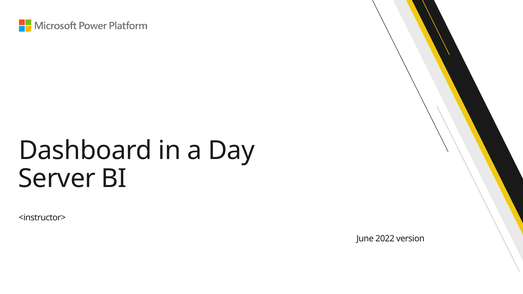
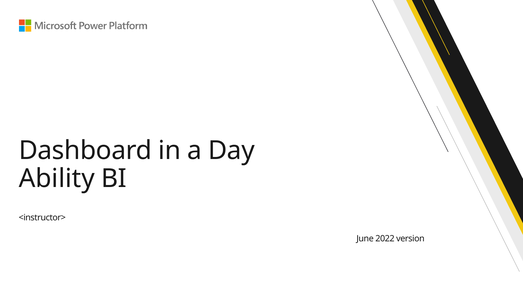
Server: Server -> Ability (57, 179)
